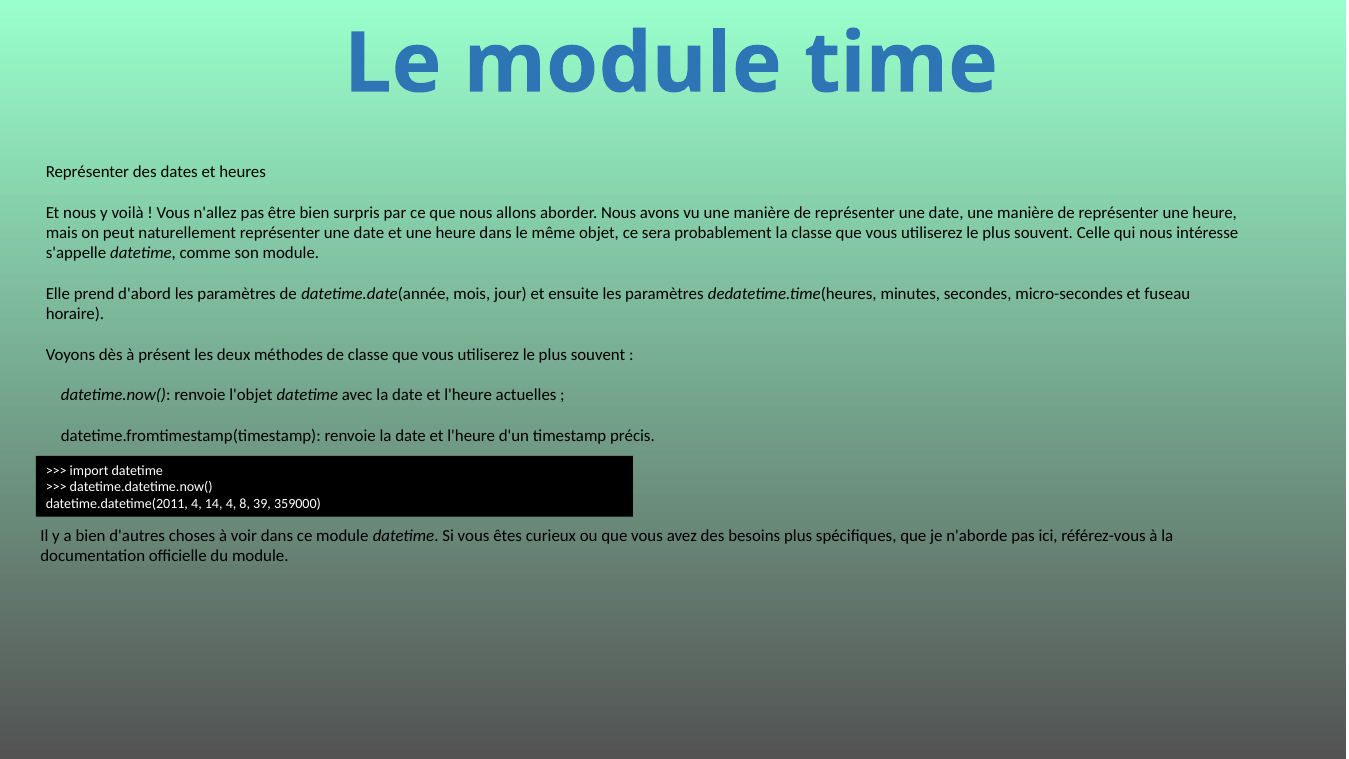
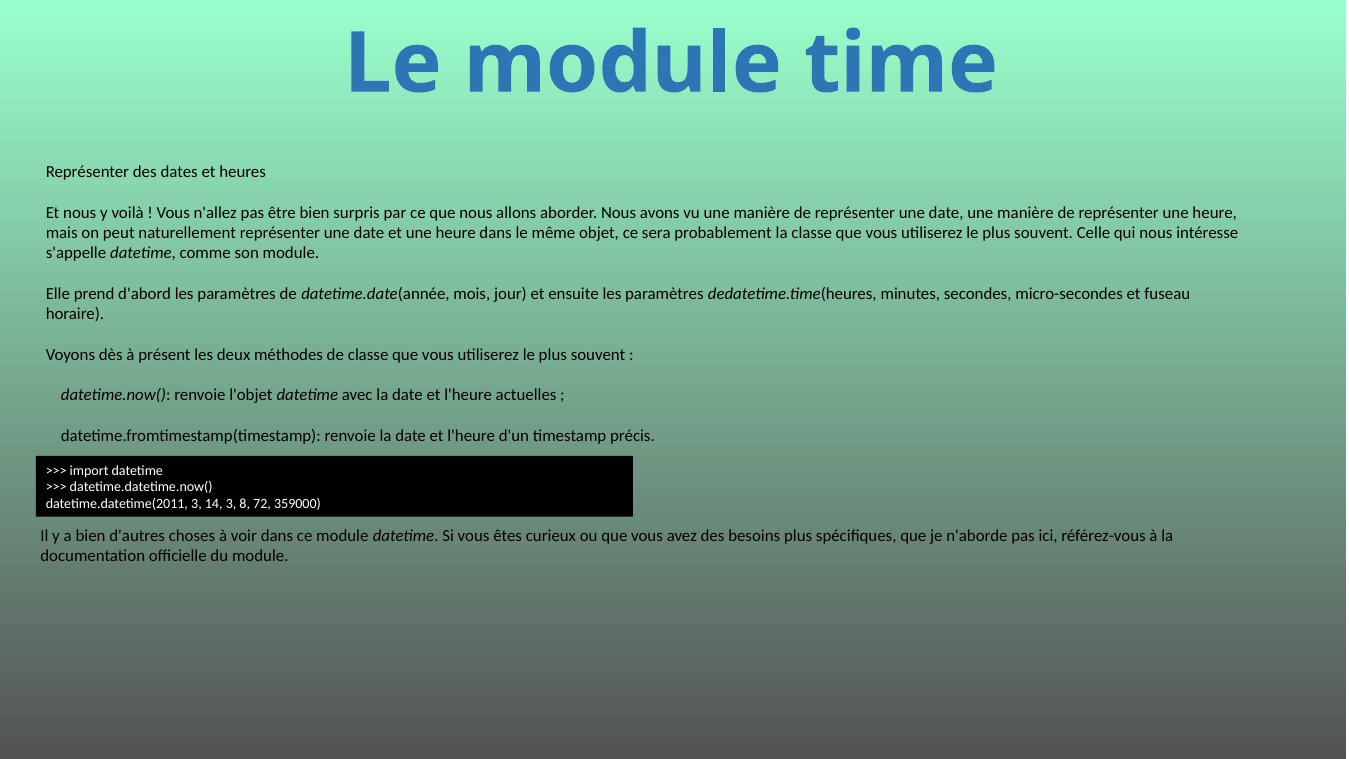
datetime.datetime(2011 4: 4 -> 3 (197, 504)
14 4: 4 -> 3 (231, 504)
39: 39 -> 72 (262, 504)
